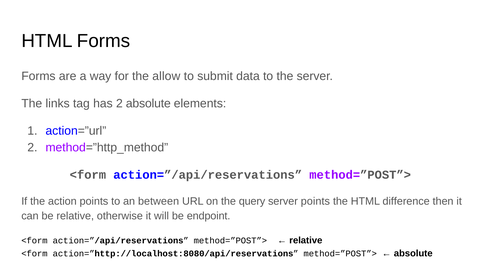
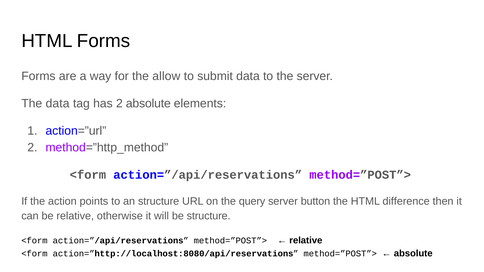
The links: links -> data (58, 104)
an between: between -> structure (159, 201)
server points: points -> button (315, 201)
be endpoint: endpoint -> structure (209, 216)
